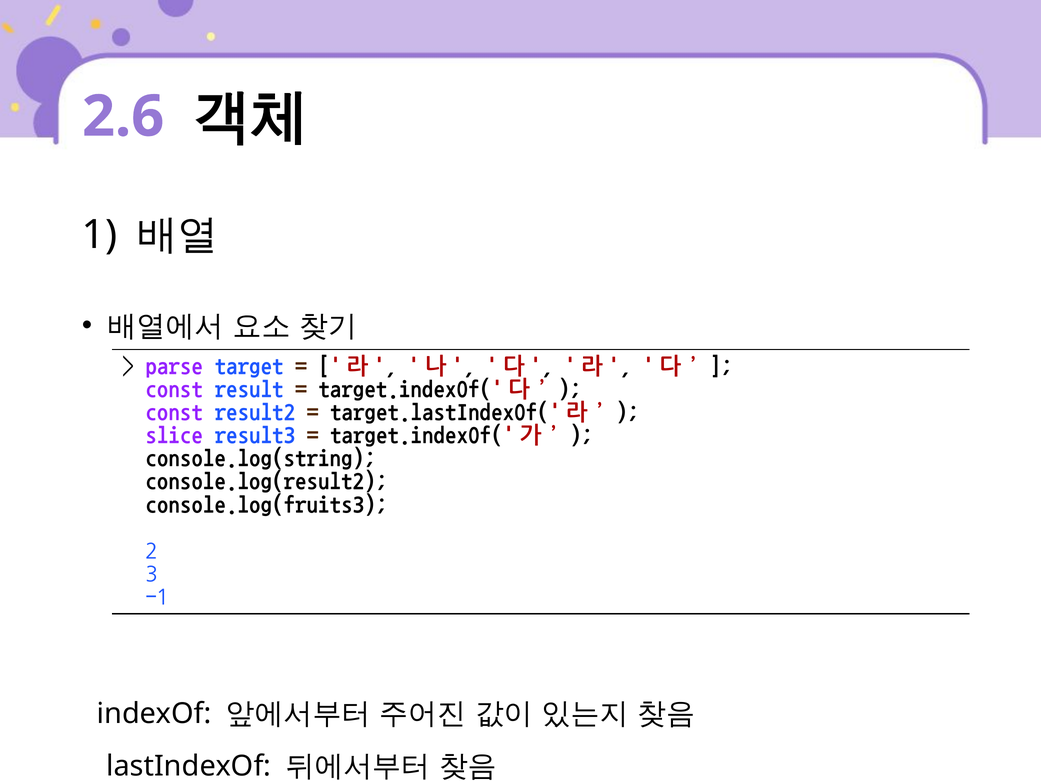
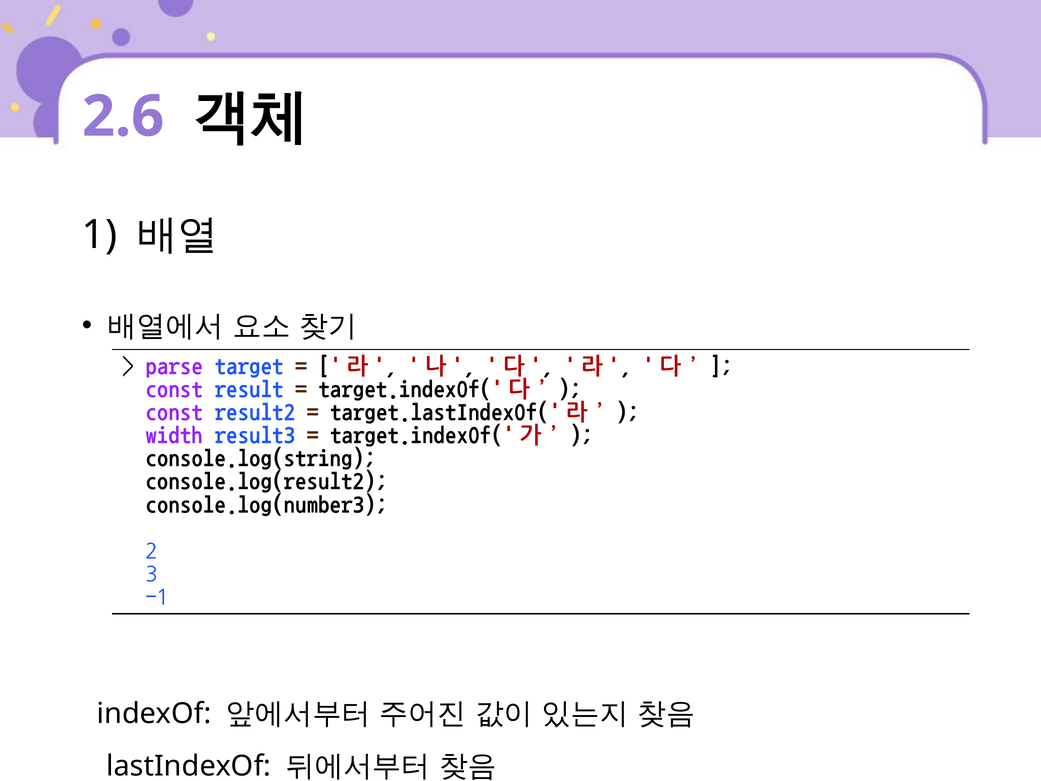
slice: slice -> width (174, 435)
console.log(fruits3: console.log(fruits3 -> console.log(number3 (266, 504)
